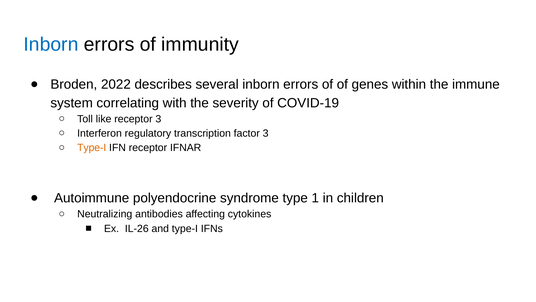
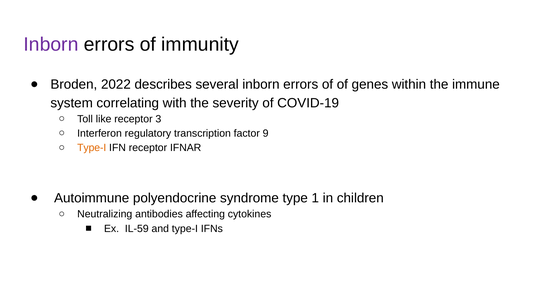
Inborn colour: blue -> purple (51, 44)
factor 3: 3 -> 9 (266, 133)
IL-26: IL-26 -> IL-59 (137, 228)
